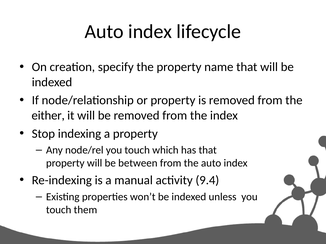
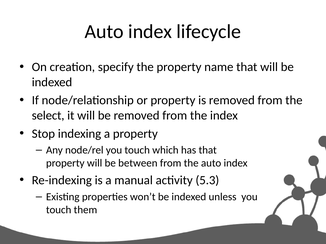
either: either -> select (48, 116)
9.4: 9.4 -> 5.3 (207, 181)
